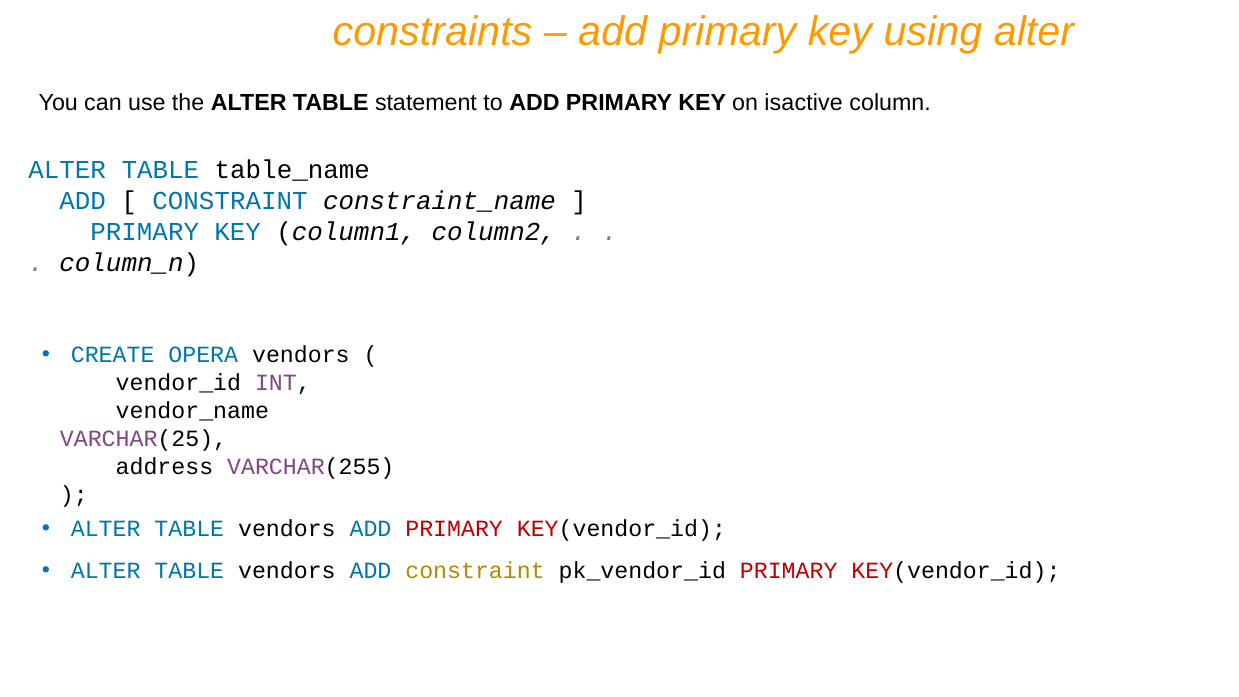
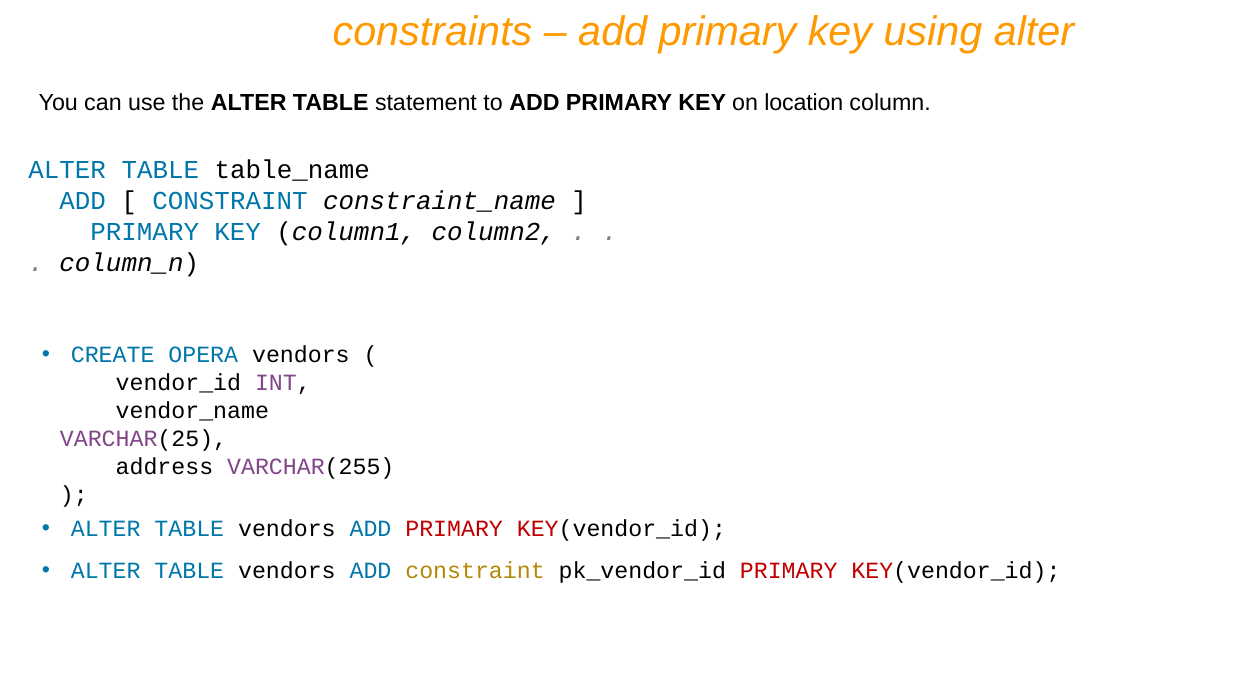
isactive: isactive -> location (804, 103)
